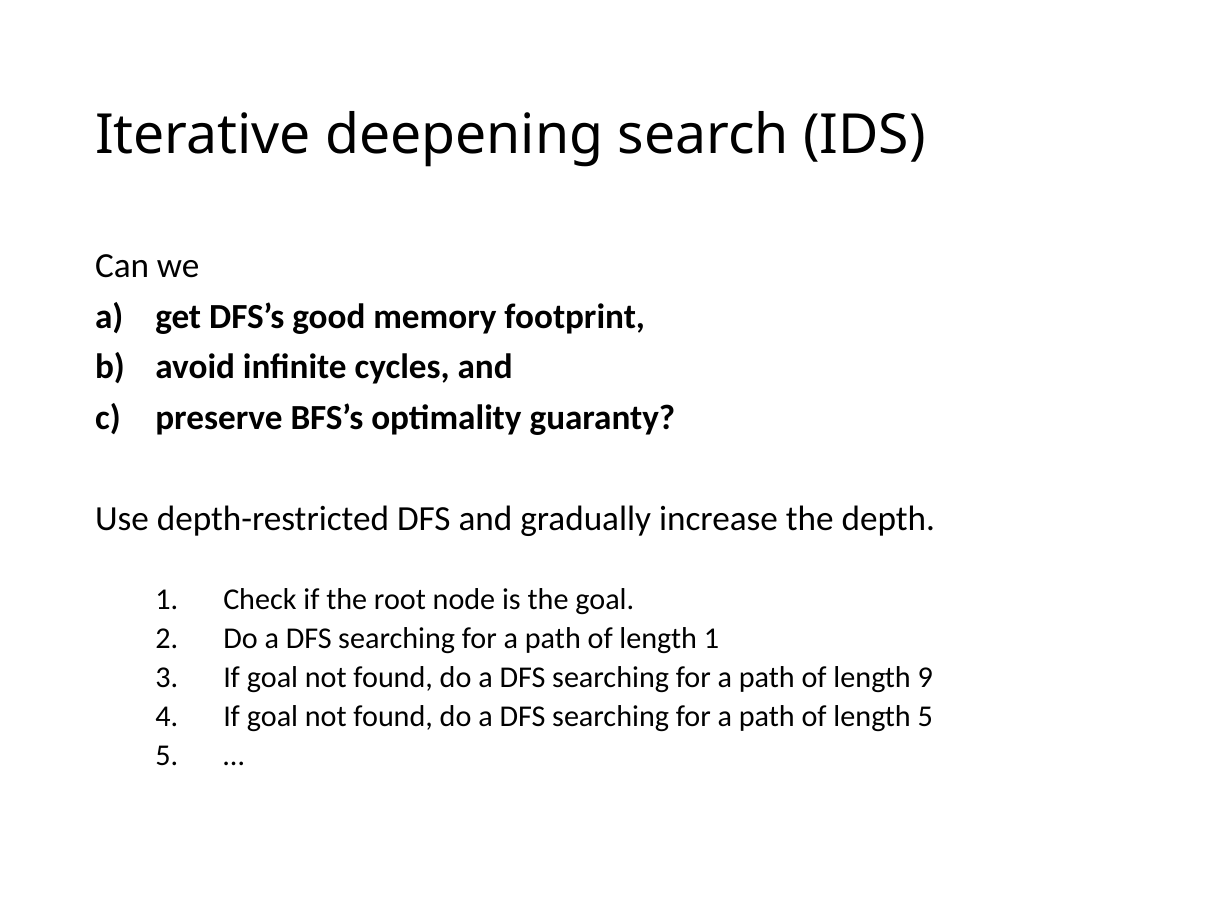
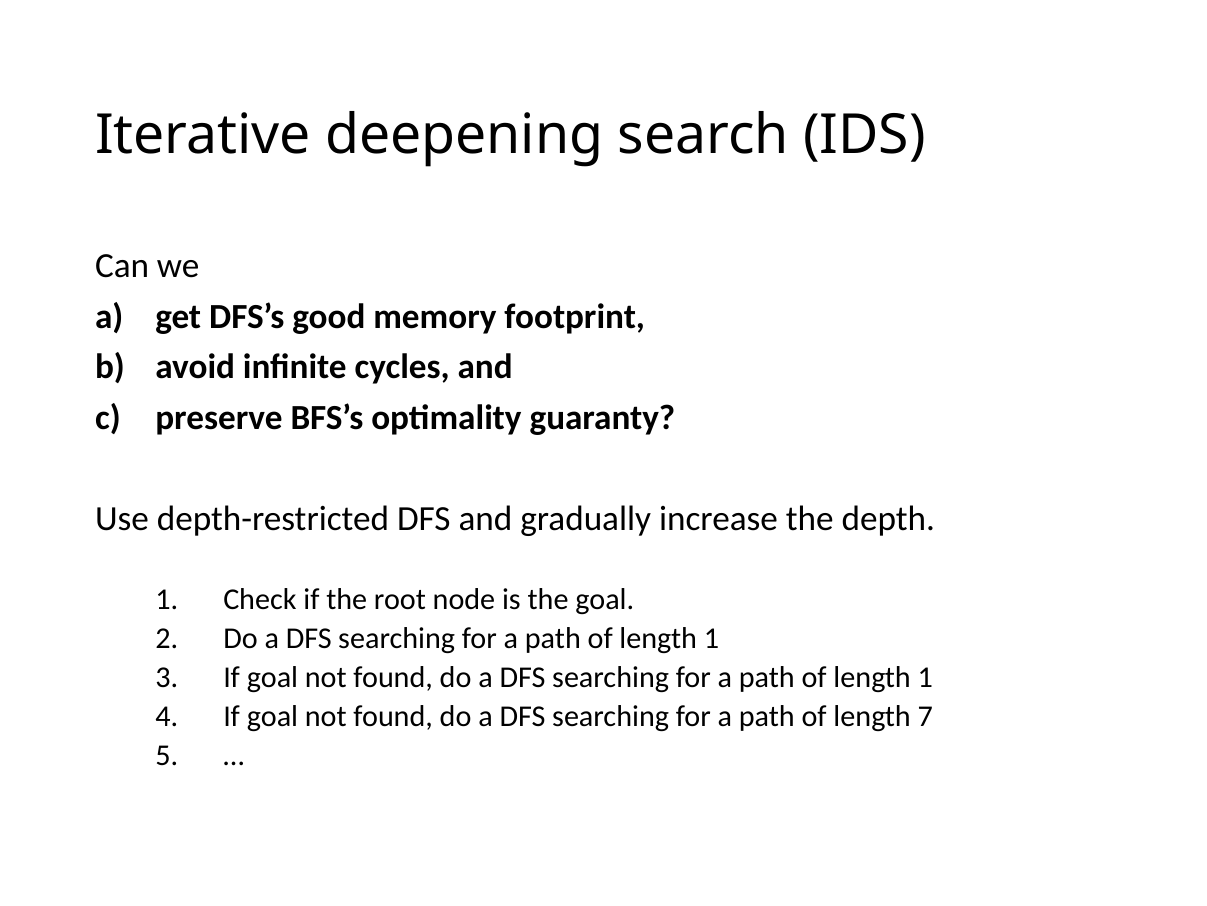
9: 9 -> 1 (925, 677)
length 5: 5 -> 7 (925, 716)
